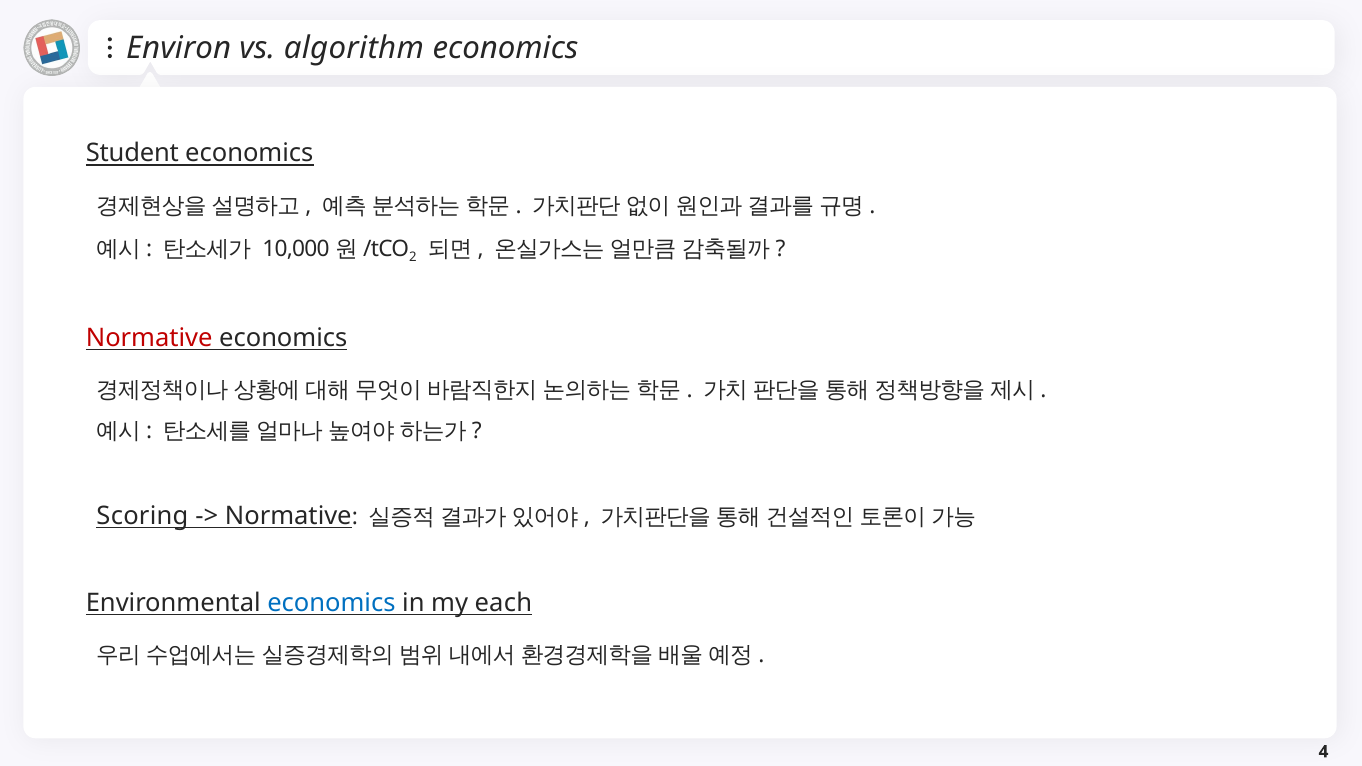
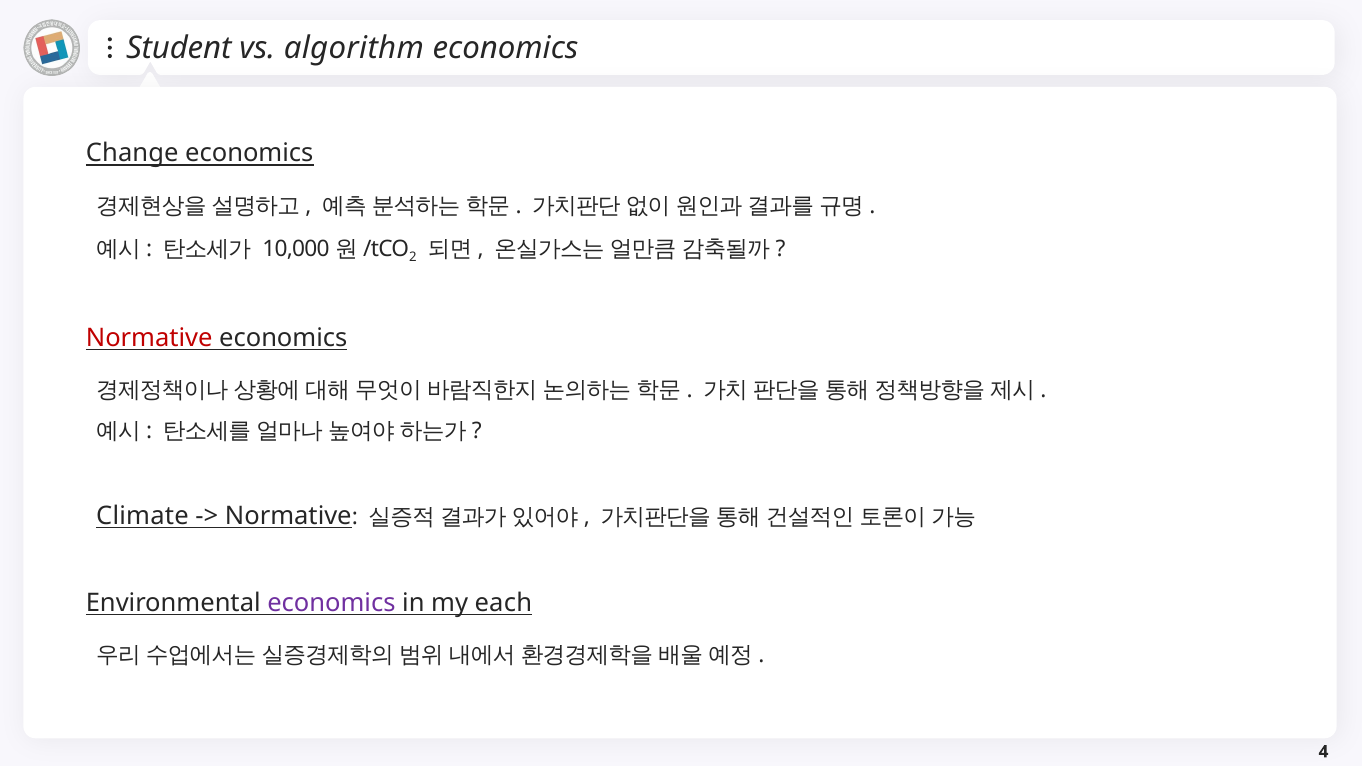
Environ: Environ -> Student (179, 49)
Student: Student -> Change (132, 153)
Scoring: Scoring -> Climate (142, 516)
economics colour: blue -> purple (331, 603)
